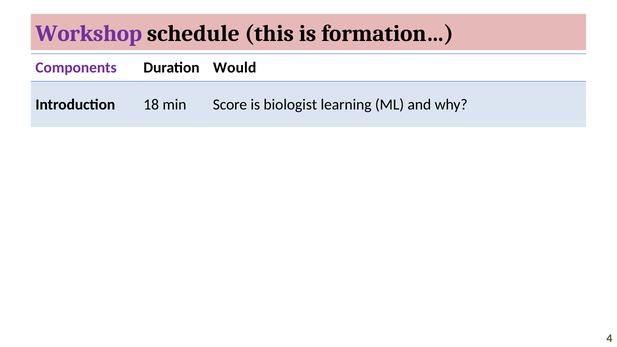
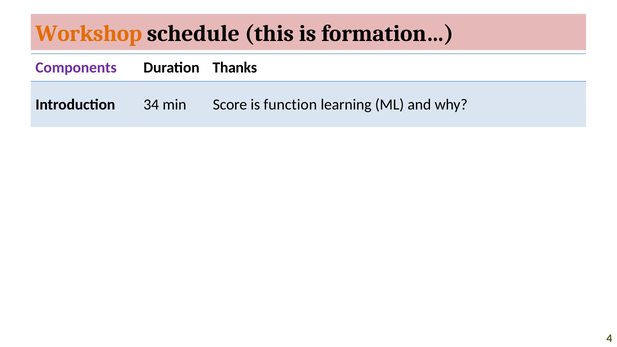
Workshop colour: purple -> orange (89, 34)
Would: Would -> Thanks (235, 68)
18: 18 -> 34 (151, 104)
biologist: biologist -> function (290, 104)
